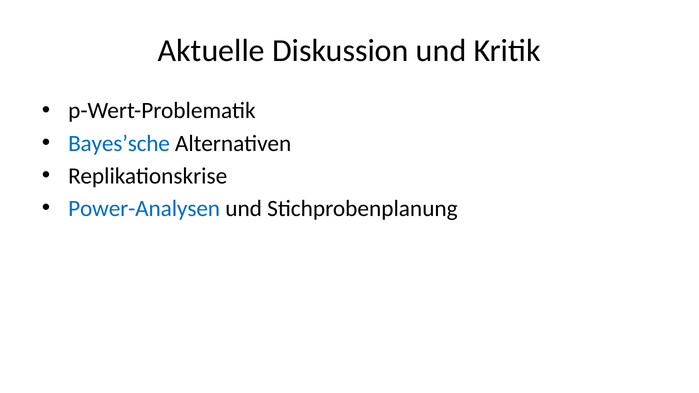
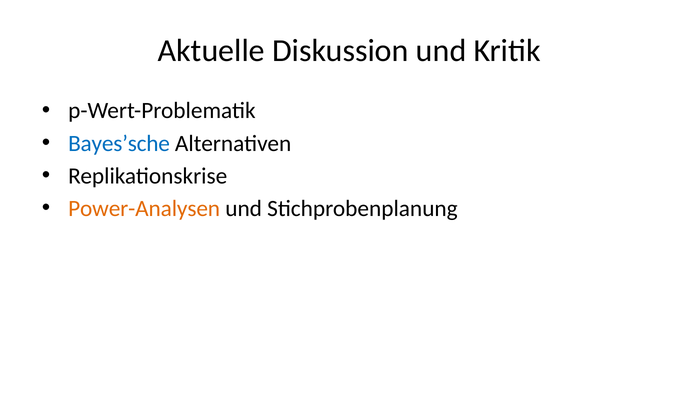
Power-Analysen colour: blue -> orange (144, 209)
